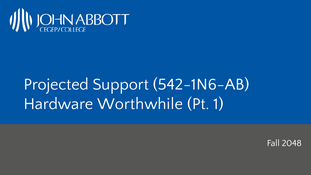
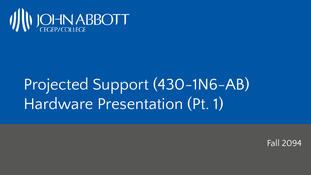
542-1N6-AB: 542-1N6-AB -> 430-1N6-AB (201, 84)
Worthwhile: Worthwhile -> Presentation (140, 104)
2048: 2048 -> 2094 (292, 143)
